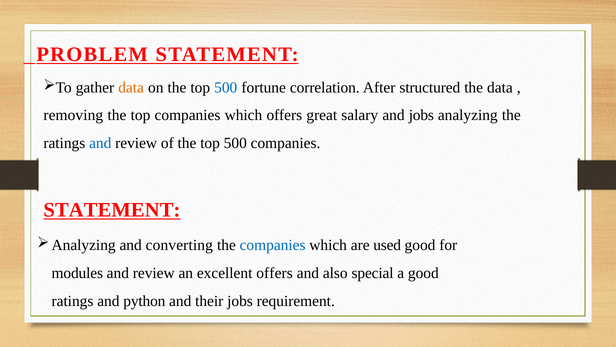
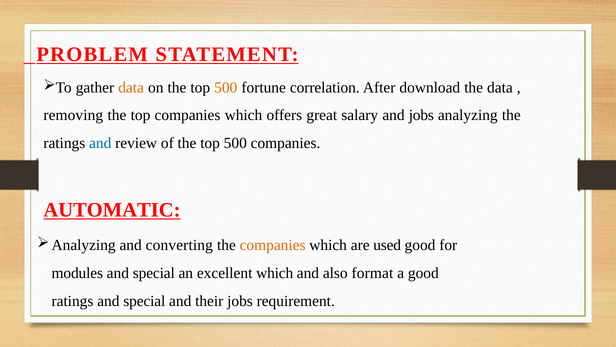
500 colour: blue -> orange (226, 87)
structured: structured -> download (430, 87)
STATEMENT: STATEMENT -> AUTOMATIC (112, 210)
companies colour: blue -> orange (273, 245)
review: review -> special (154, 273)
excellent offers: offers -> which (275, 273)
special: special -> format (372, 273)
ratings and python: python -> special (144, 300)
